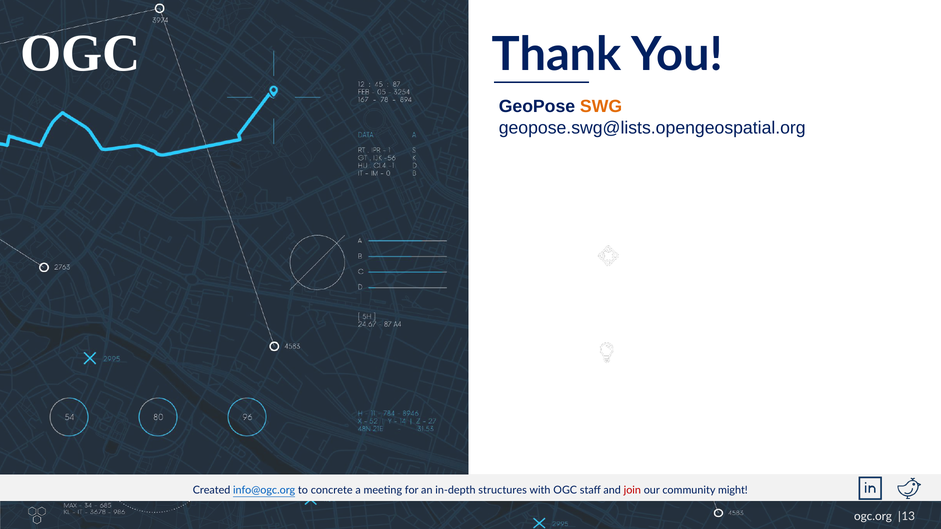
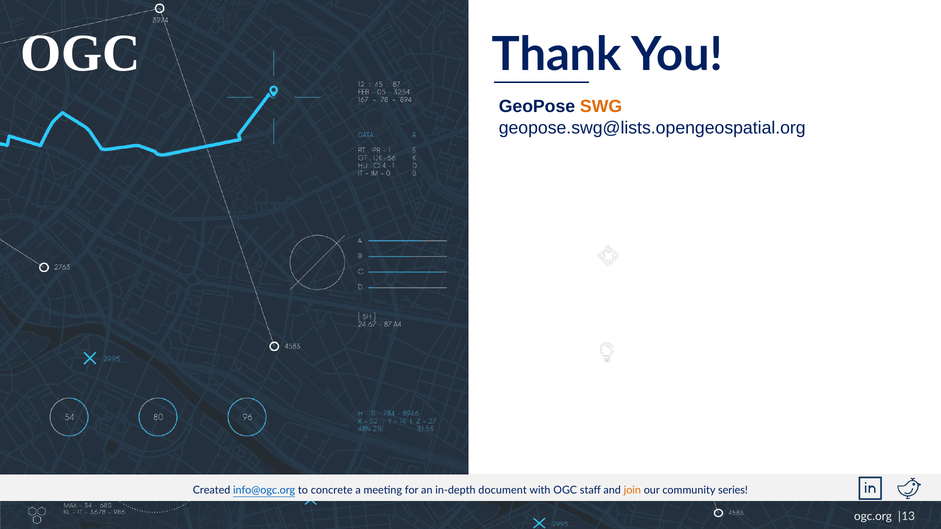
structures: structures -> document (503, 491)
join colour: red -> orange (632, 491)
might: might -> series (733, 491)
